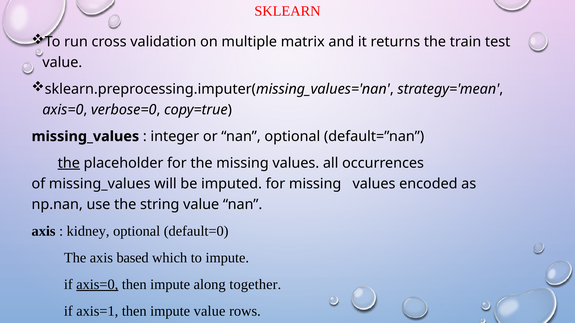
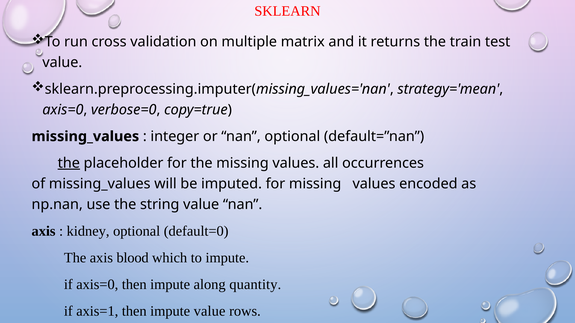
based: based -> blood (133, 258)
axis=0 underline: present -> none (97, 285)
together: together -> quantity (255, 285)
